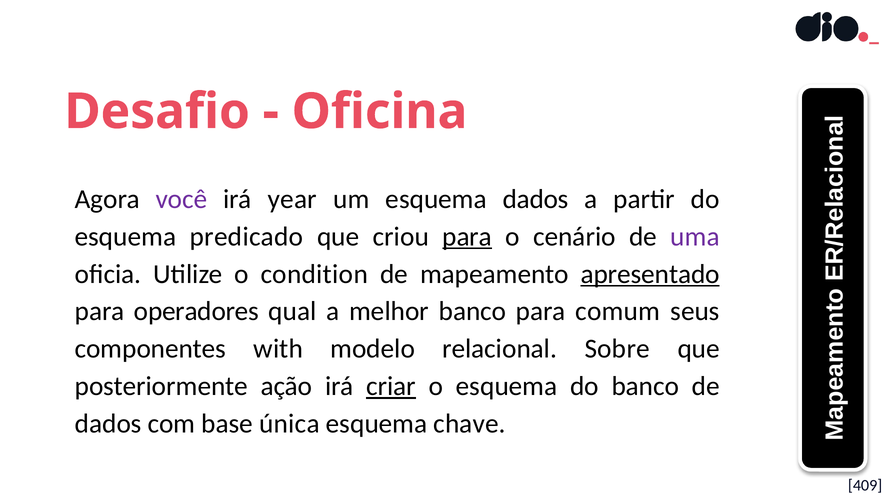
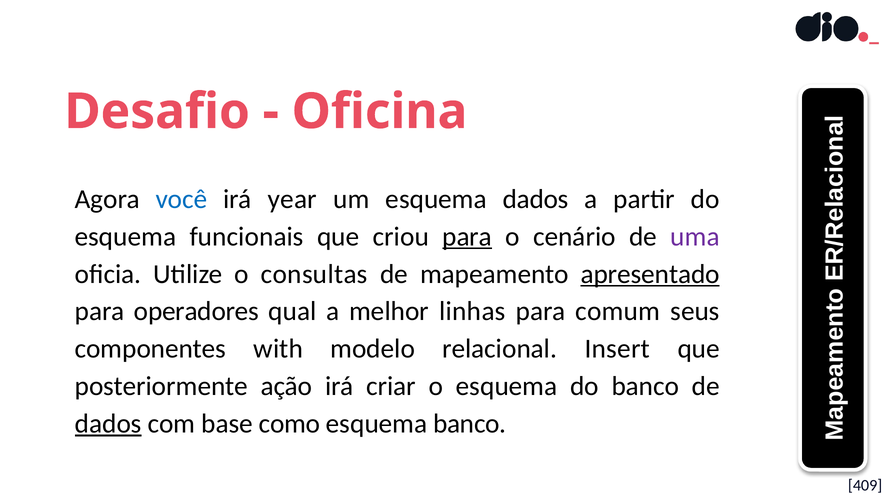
você colour: purple -> blue (181, 199)
predicado: predicado -> funcionais (247, 236)
condition: condition -> consultas (314, 274)
melhor banco: banco -> linhas (472, 311)
Sobre: Sobre -> Insert (617, 348)
criar underline: present -> none (391, 386)
dados underline: none -> present (108, 423)
única: única -> como (290, 423)
esquema chave: chave -> banco (470, 423)
